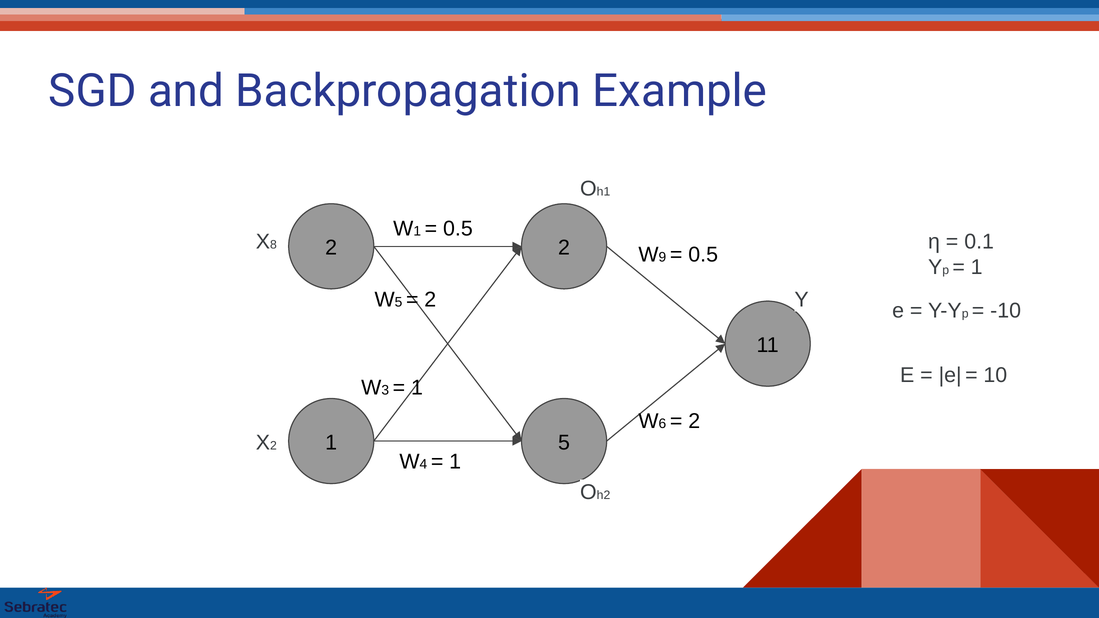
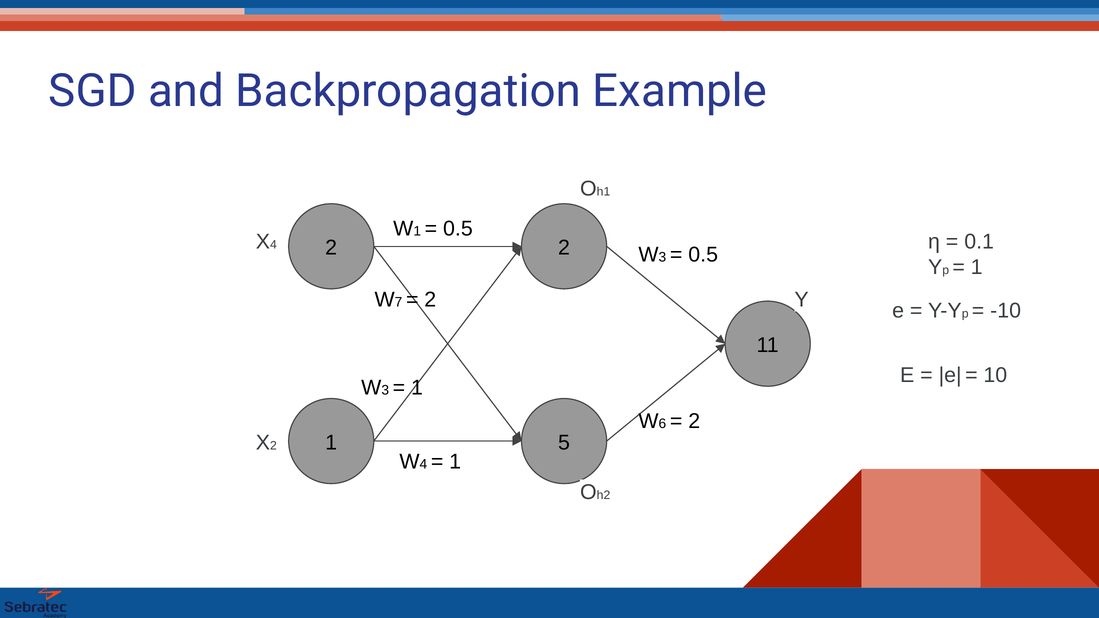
8: 8 -> 4 (273, 245)
9: 9 -> 3 (662, 257)
5: 5 -> 7 (399, 303)
